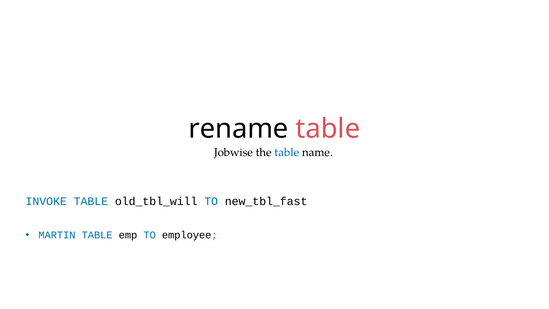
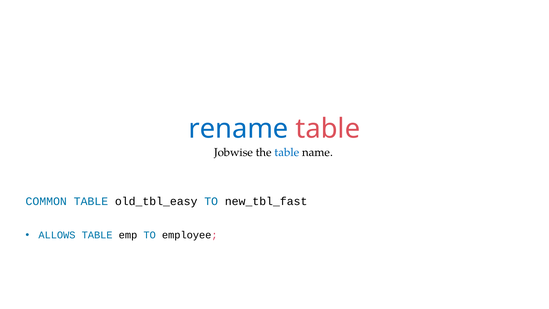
rename colour: black -> blue (239, 129)
INVOKE: INVOKE -> COMMON (46, 201)
old_tbl_will: old_tbl_will -> old_tbl_easy (156, 201)
MARTIN: MARTIN -> ALLOWS (57, 235)
